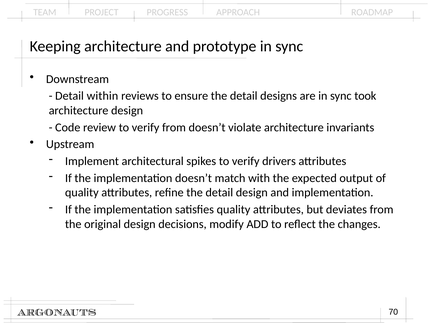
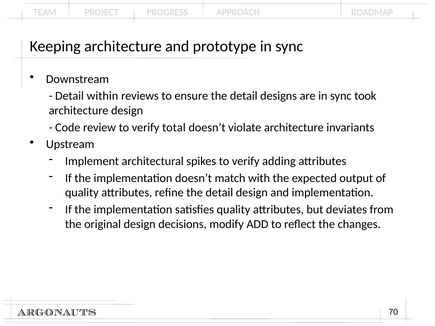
verify from: from -> total (174, 128)
drivers: drivers -> adding (279, 161)
